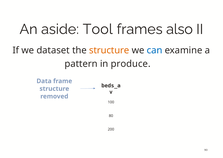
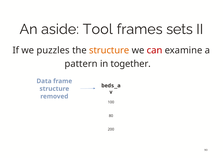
also: also -> sets (180, 29)
dataset: dataset -> puzzles (53, 50)
can colour: blue -> red (155, 50)
produce: produce -> together (131, 64)
